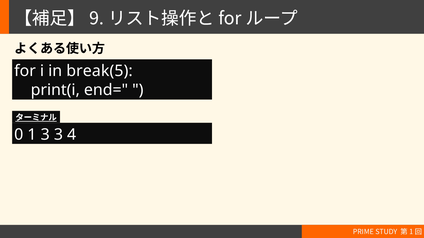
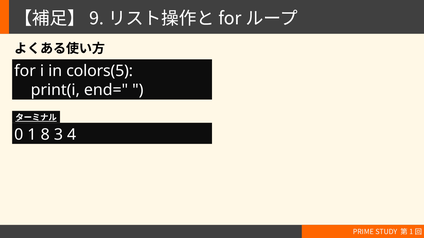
break(5: break(5 -> colors(5 (100, 71)
1 3: 3 -> 8 (45, 135)
